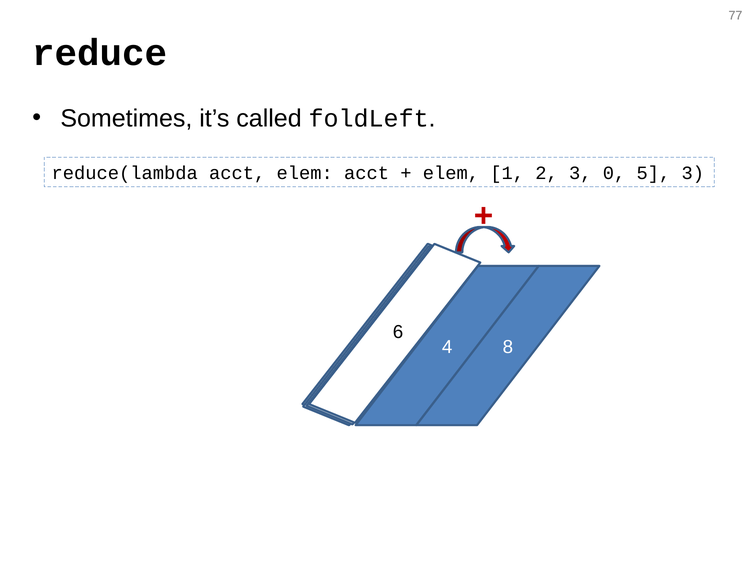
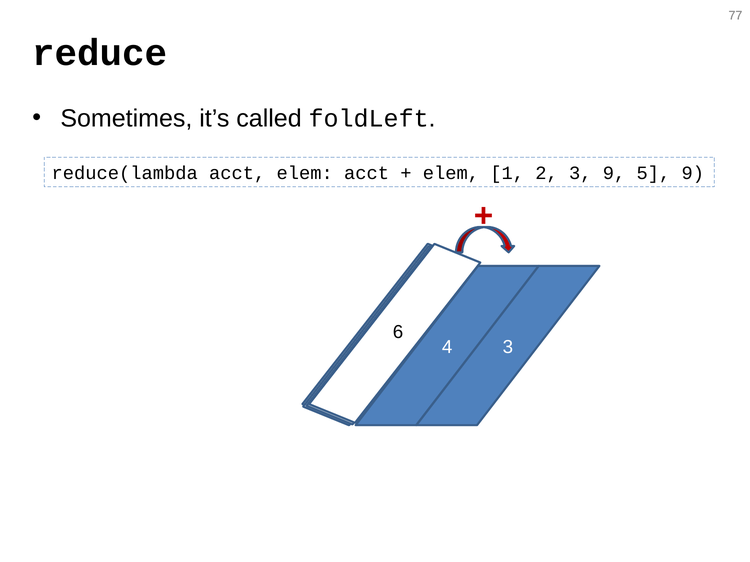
3 0: 0 -> 9 (614, 173)
5 3: 3 -> 9 (693, 173)
8: 8 -> 3 (508, 347)
